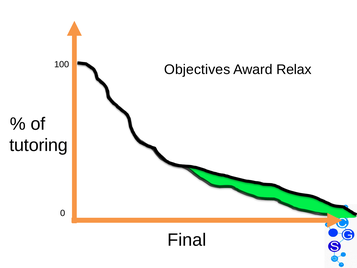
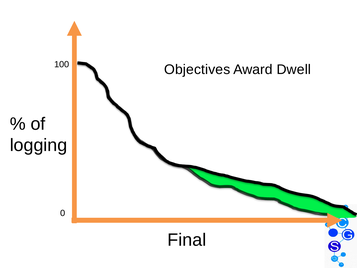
Relax: Relax -> Dwell (294, 70)
tutoring: tutoring -> logging (39, 145)
